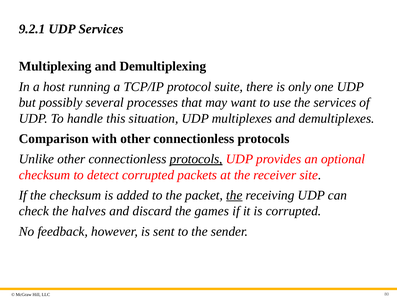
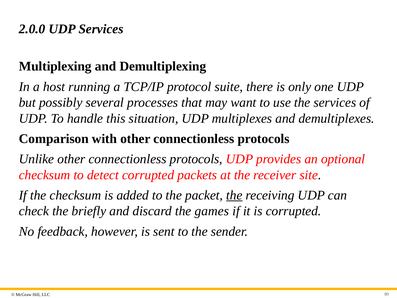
9.2.1: 9.2.1 -> 2.0.0 (32, 29)
protocols underline: present -> none (196, 159)
halves: halves -> briefly (89, 211)
